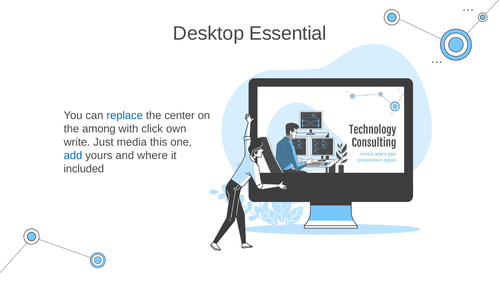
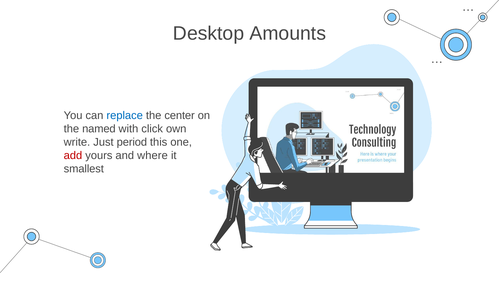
Essential: Essential -> Amounts (288, 33)
among: among -> named (99, 129)
media: media -> period (132, 142)
add colour: blue -> red (73, 155)
included: included -> smallest (84, 169)
